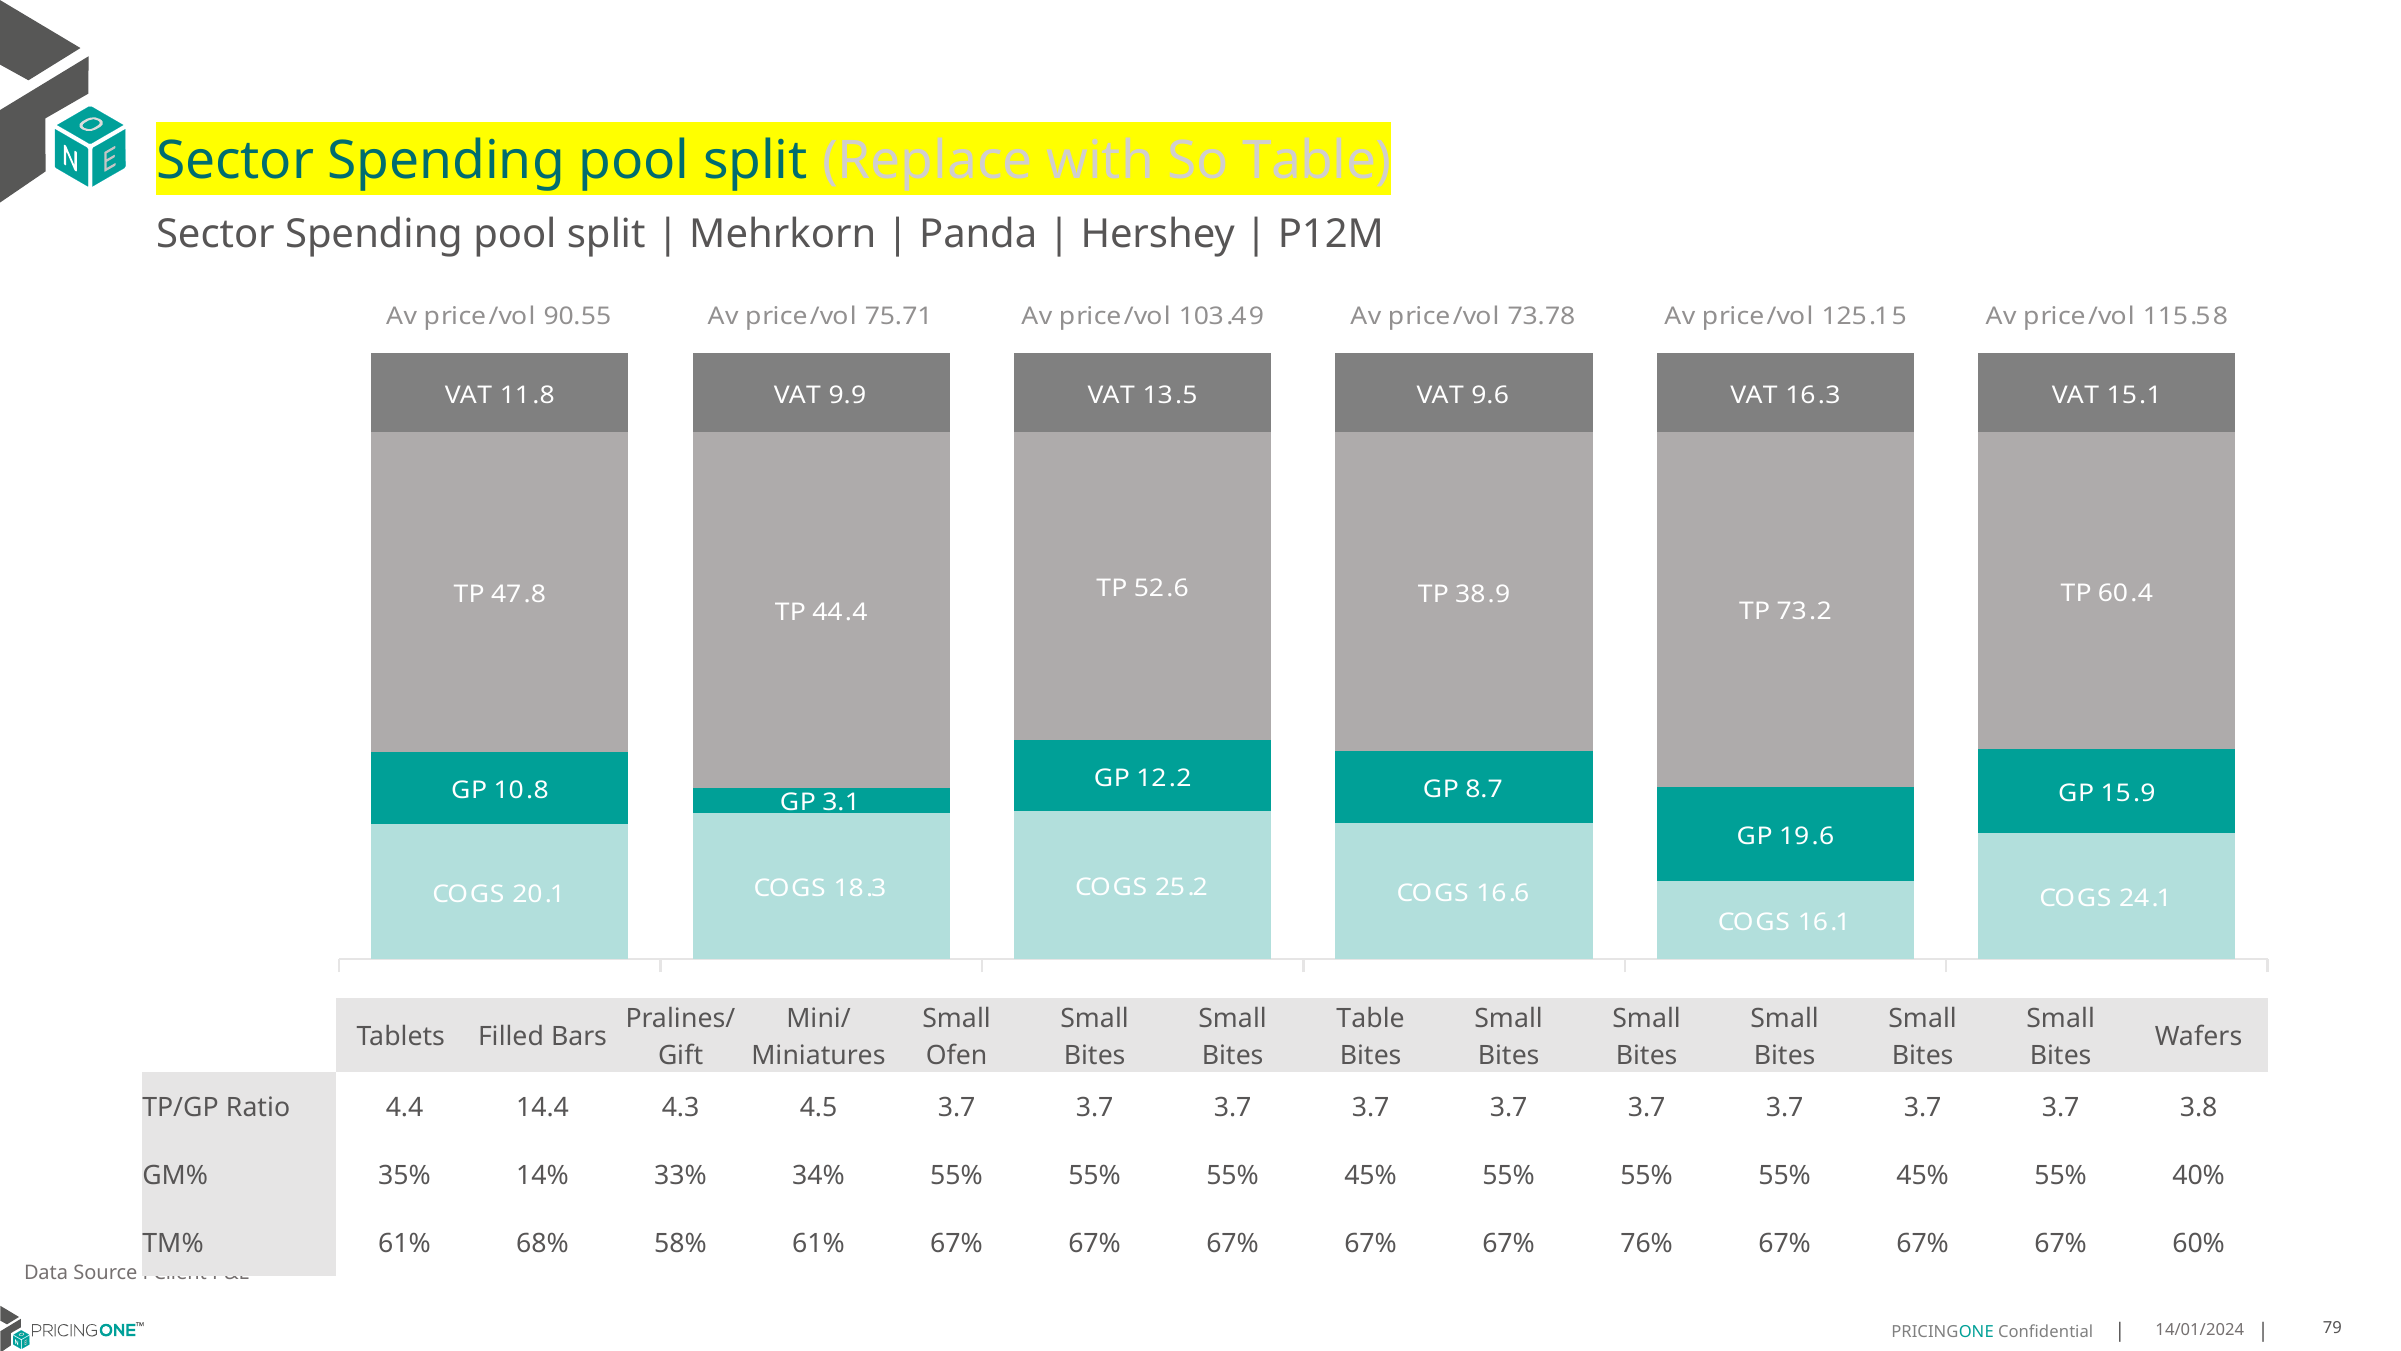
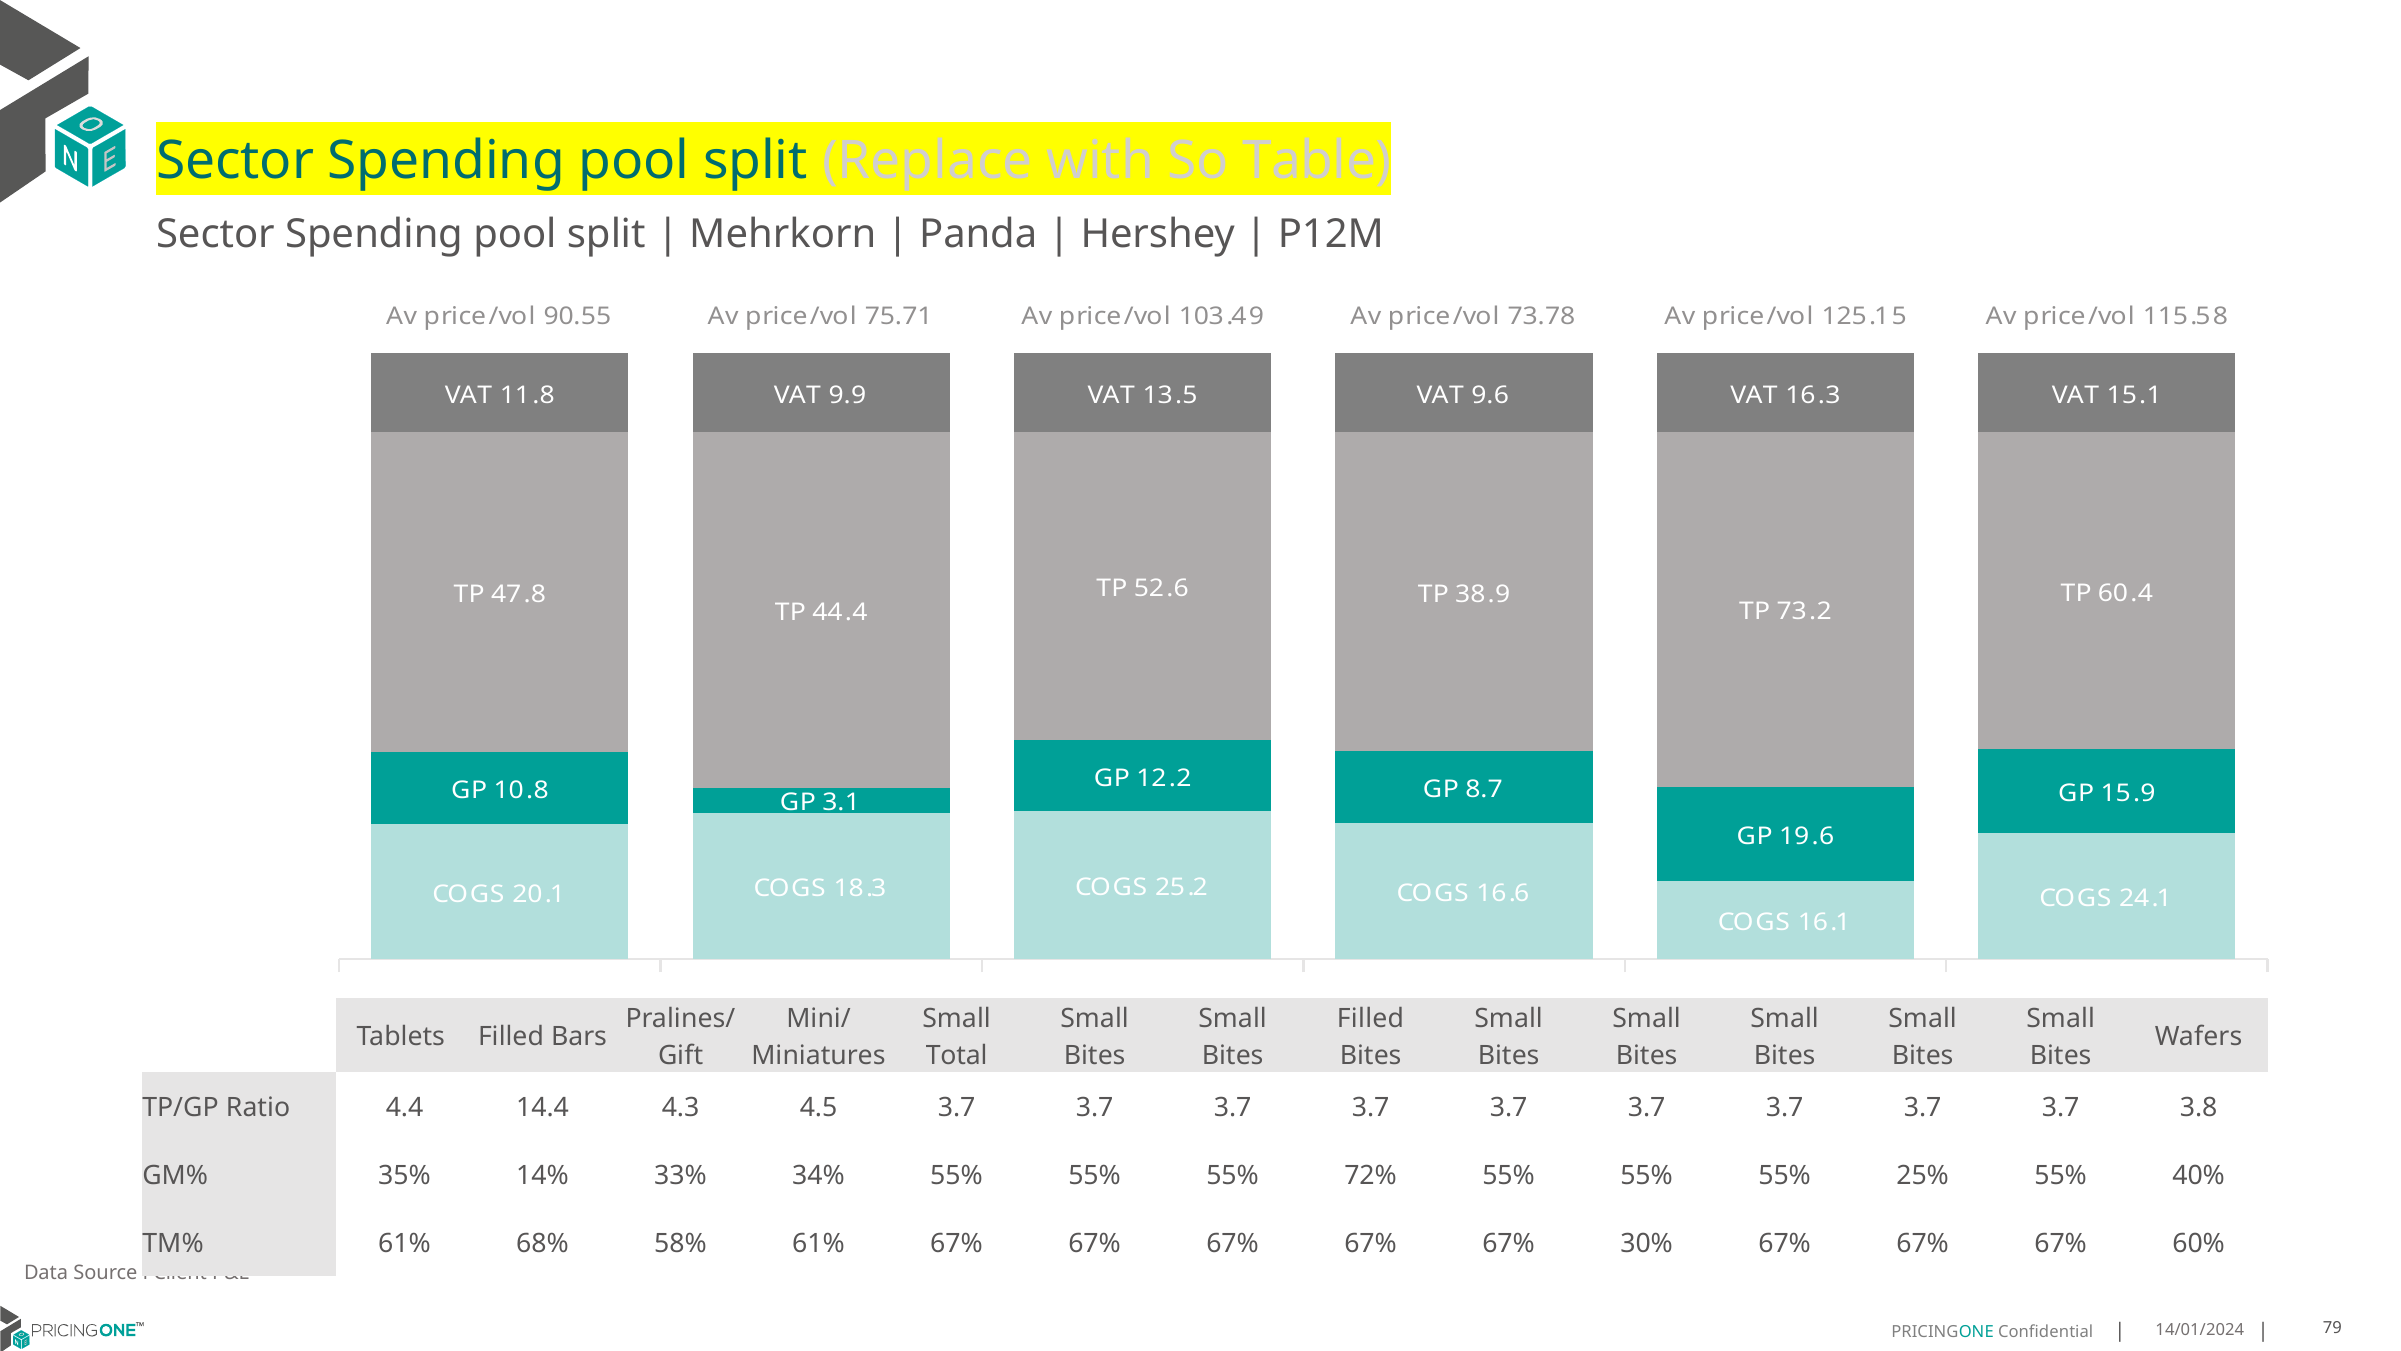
Table: Table -> Filled (1370, 1018)
Ofen: Ofen -> Total (957, 1055)
45%: 45% -> 72% (1371, 1175)
45%: 45% -> 25% (1923, 1175)
76%: 76% -> 30% (1647, 1243)
